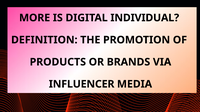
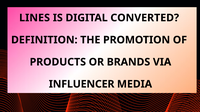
MORE: MORE -> LINES (35, 18)
INDIVIDUAL: INDIVIDUAL -> CONVERTED (145, 18)
